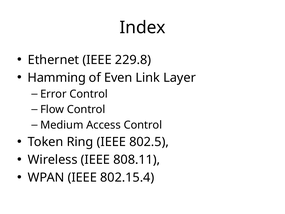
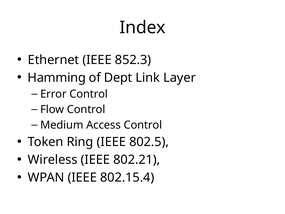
229.8: 229.8 -> 852.3 (133, 60)
Even: Even -> Dept (118, 78)
808.11: 808.11 -> 802.21 (137, 160)
